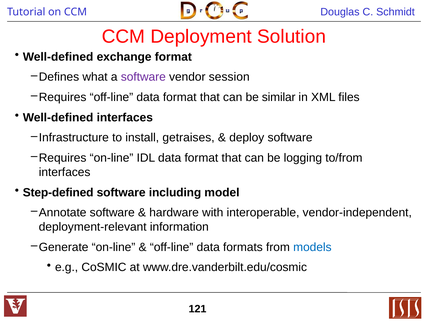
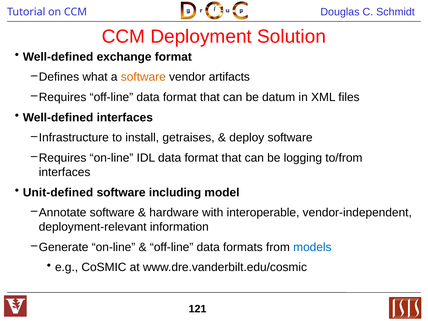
software colour: purple -> orange (143, 77)
session: session -> artifacts (229, 77)
similar: similar -> datum (279, 97)
Step-defined: Step-defined -> Unit-defined (58, 192)
